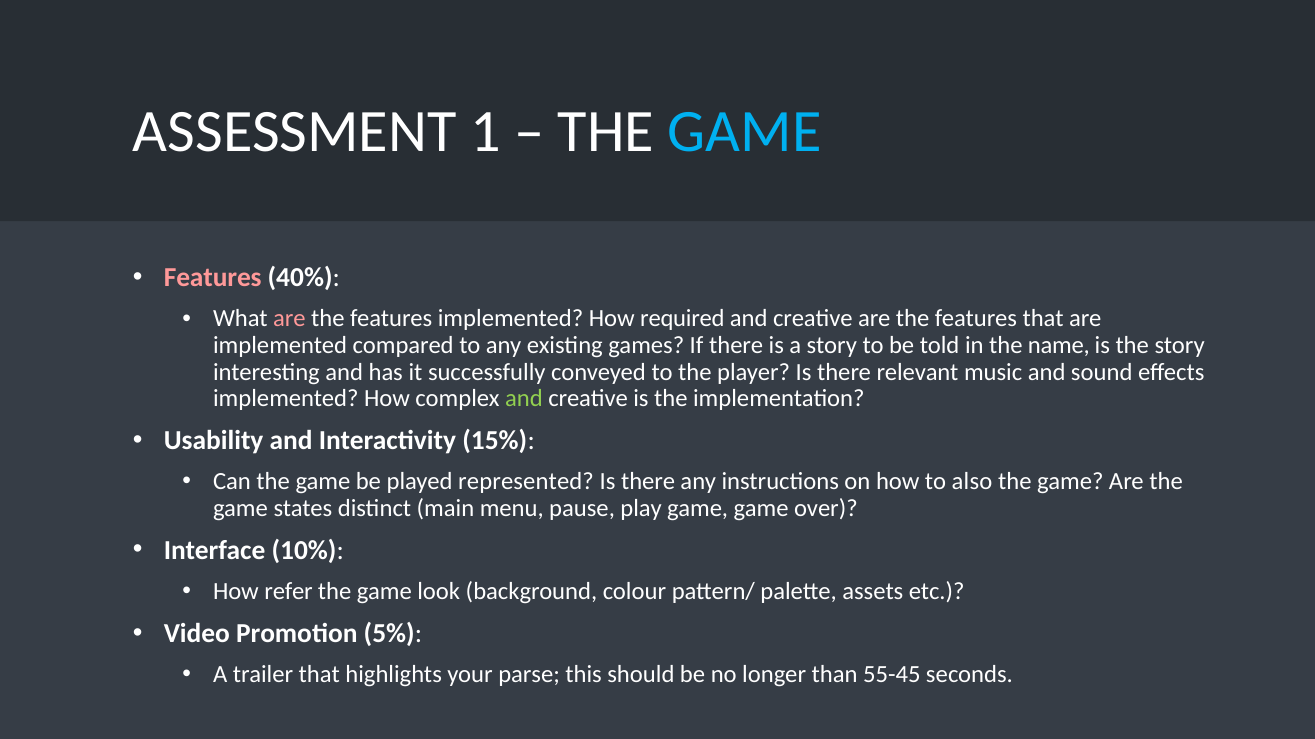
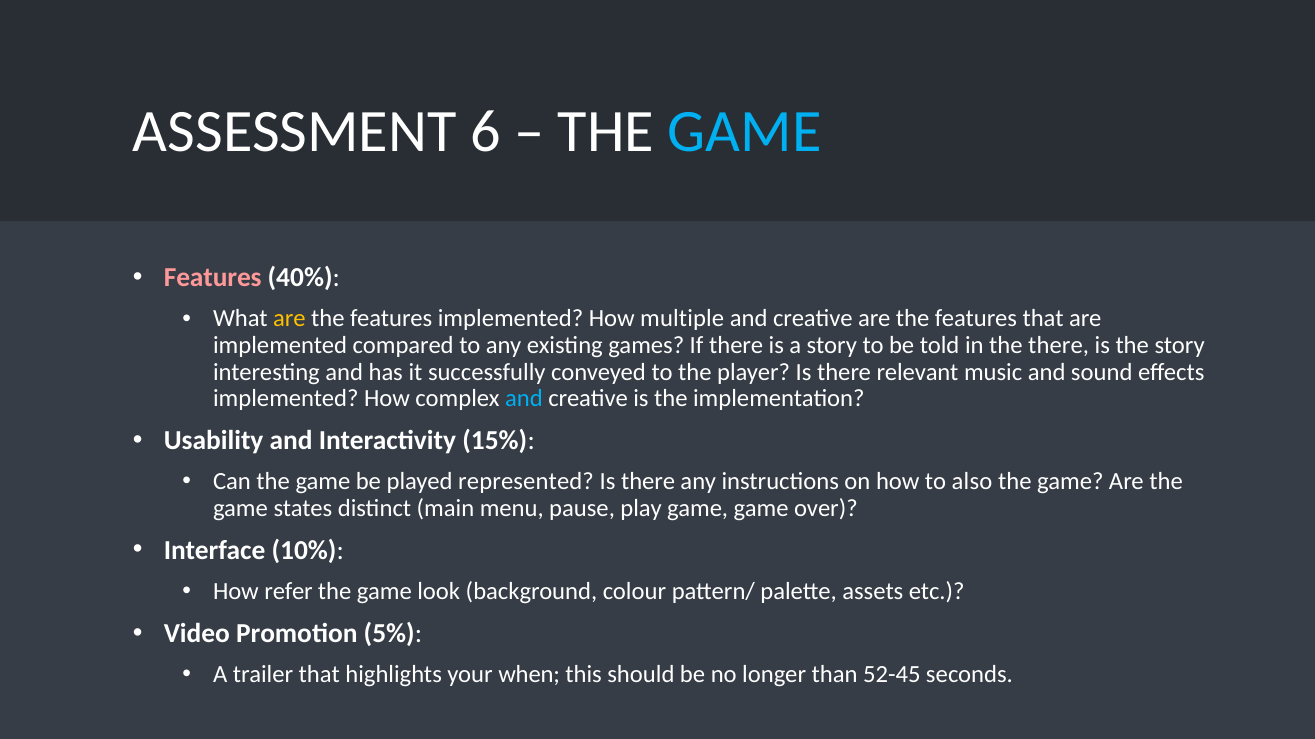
1: 1 -> 6 (485, 132)
are colour: pink -> yellow (289, 319)
required: required -> multiple (682, 319)
the name: name -> there (1059, 346)
and colour: light green -> light blue (524, 399)
parse: parse -> when (529, 675)
55-45: 55-45 -> 52-45 (892, 675)
